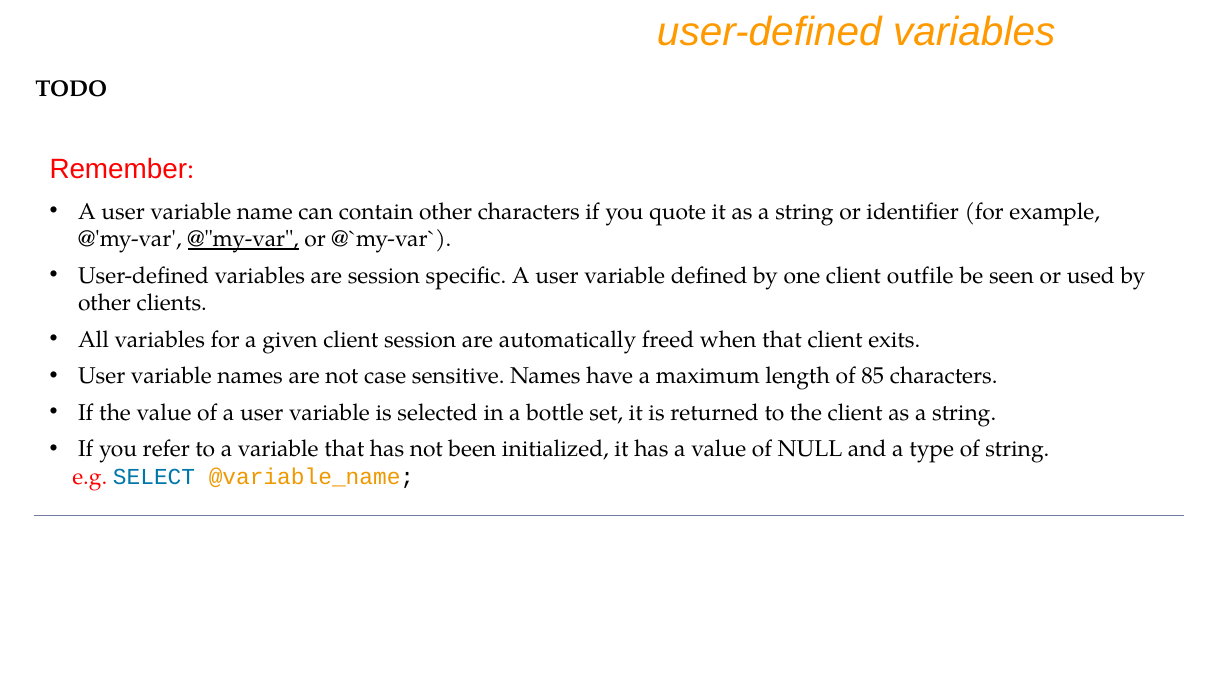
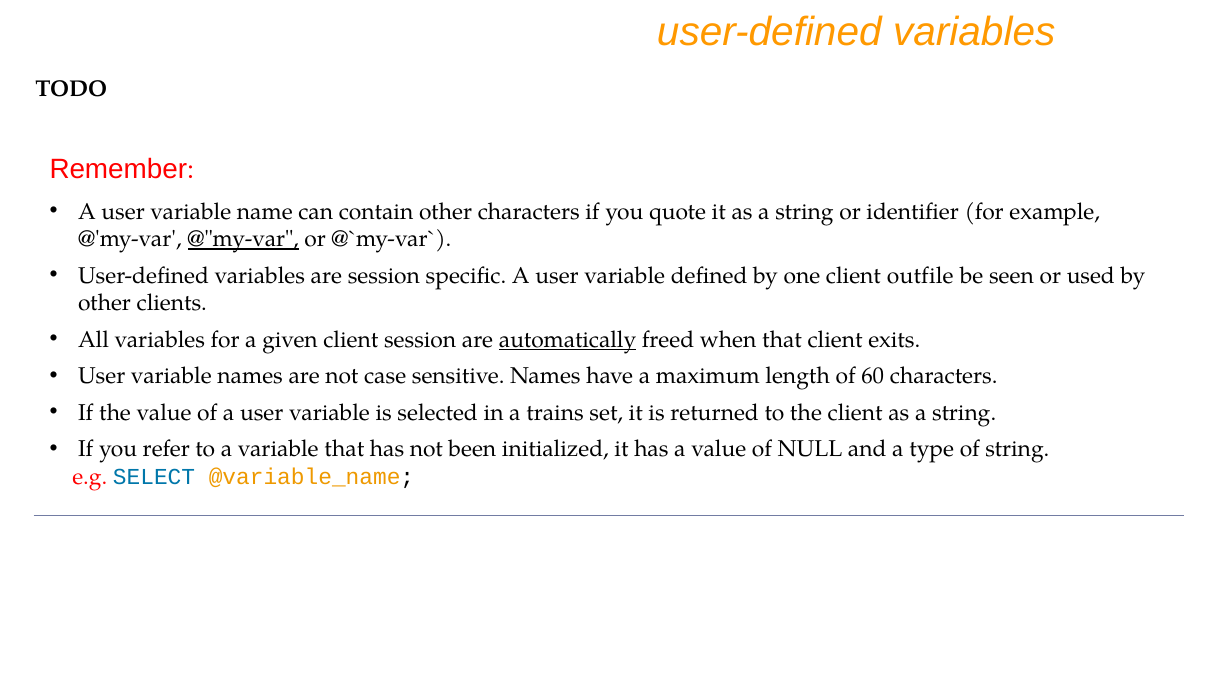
automatically underline: none -> present (568, 339)
85: 85 -> 60 (873, 376)
bottle: bottle -> trains (555, 412)
